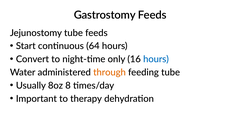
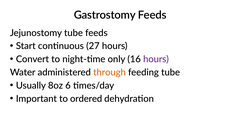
64: 64 -> 27 (93, 46)
hours colour: blue -> purple (156, 59)
8: 8 -> 6 (68, 85)
therapy: therapy -> ordered (86, 98)
